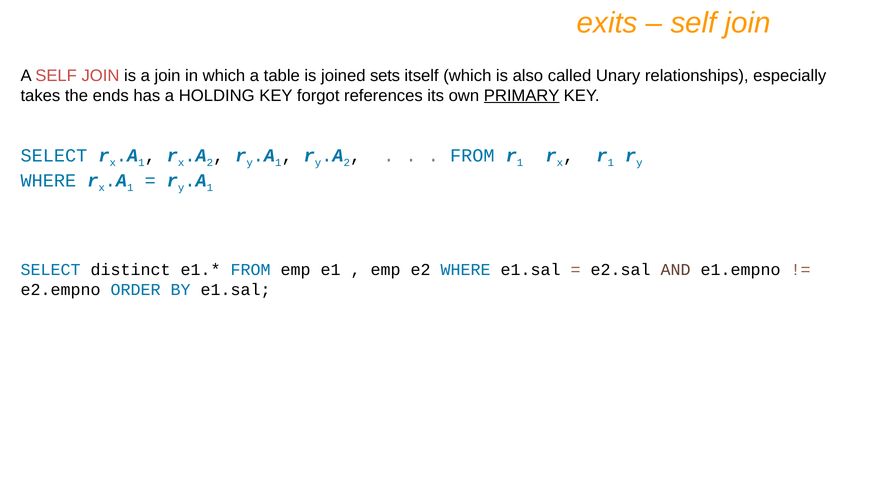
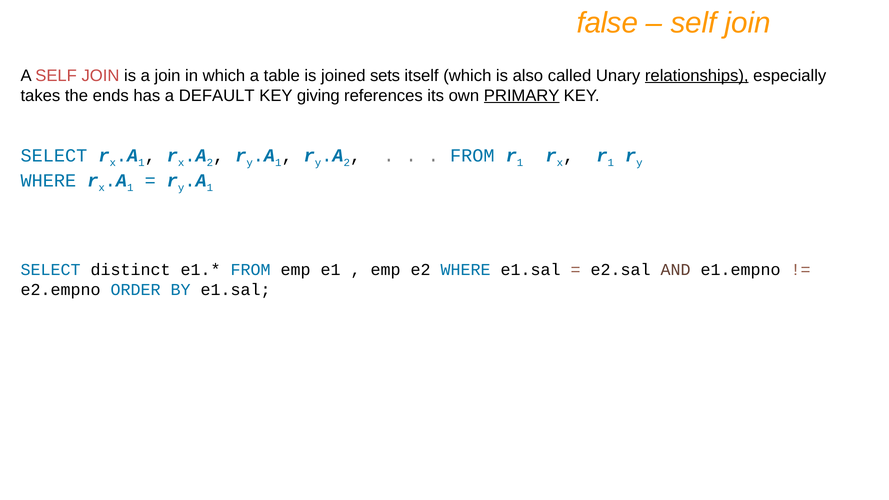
exits: exits -> false (607, 23)
relationships underline: none -> present (697, 76)
HOLDING: HOLDING -> DEFAULT (217, 96)
forgot: forgot -> giving (318, 96)
